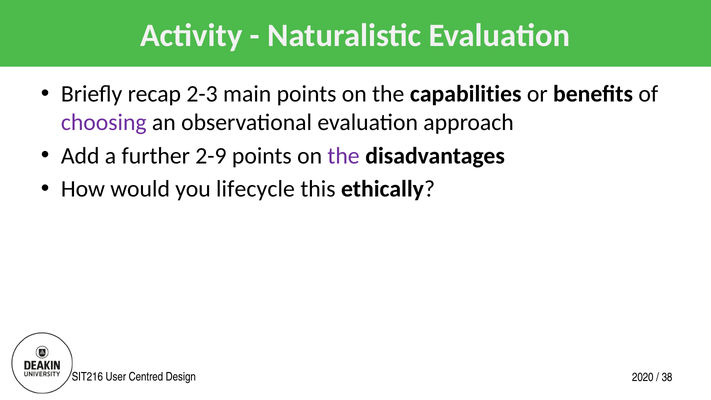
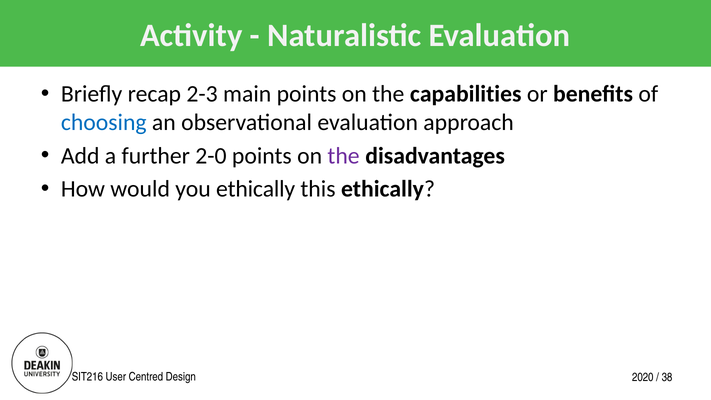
choosing colour: purple -> blue (104, 123)
2-9: 2-9 -> 2-0 (211, 156)
you lifecycle: lifecycle -> ethically (256, 189)
